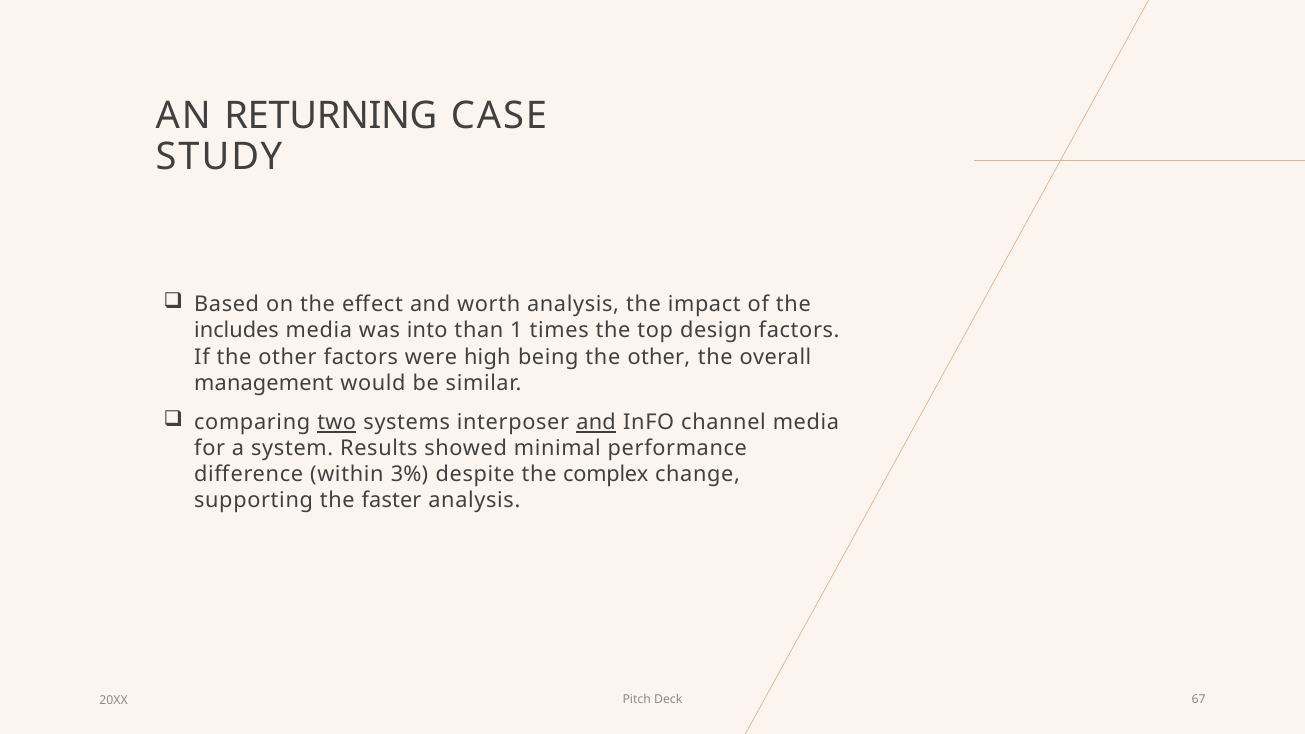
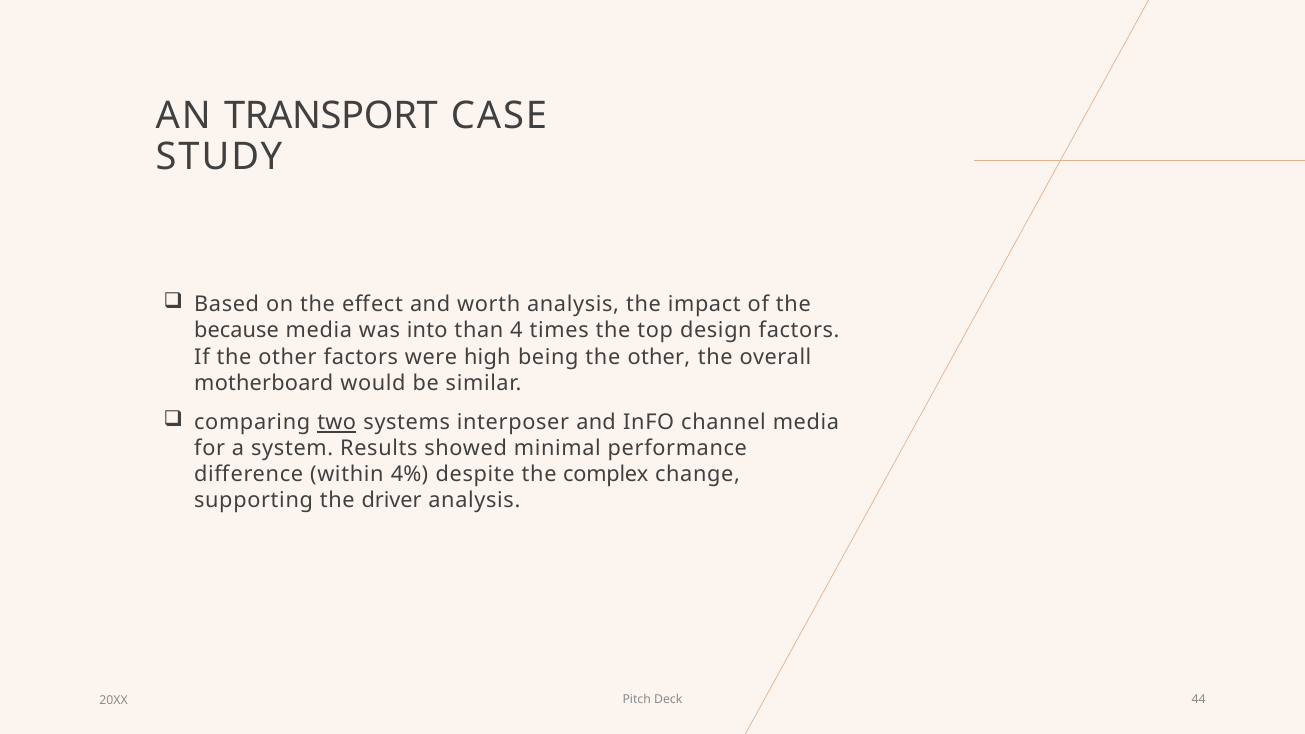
RETURNING: RETURNING -> TRANSPORT (331, 115)
includes: includes -> because (237, 331)
1: 1 -> 4 (516, 331)
management: management -> motherboard (264, 383)
and underline: present -> none (596, 423)
3%: 3% -> 4% (410, 475)
faster: faster -> driver (392, 501)
67: 67 -> 44 (1199, 700)
